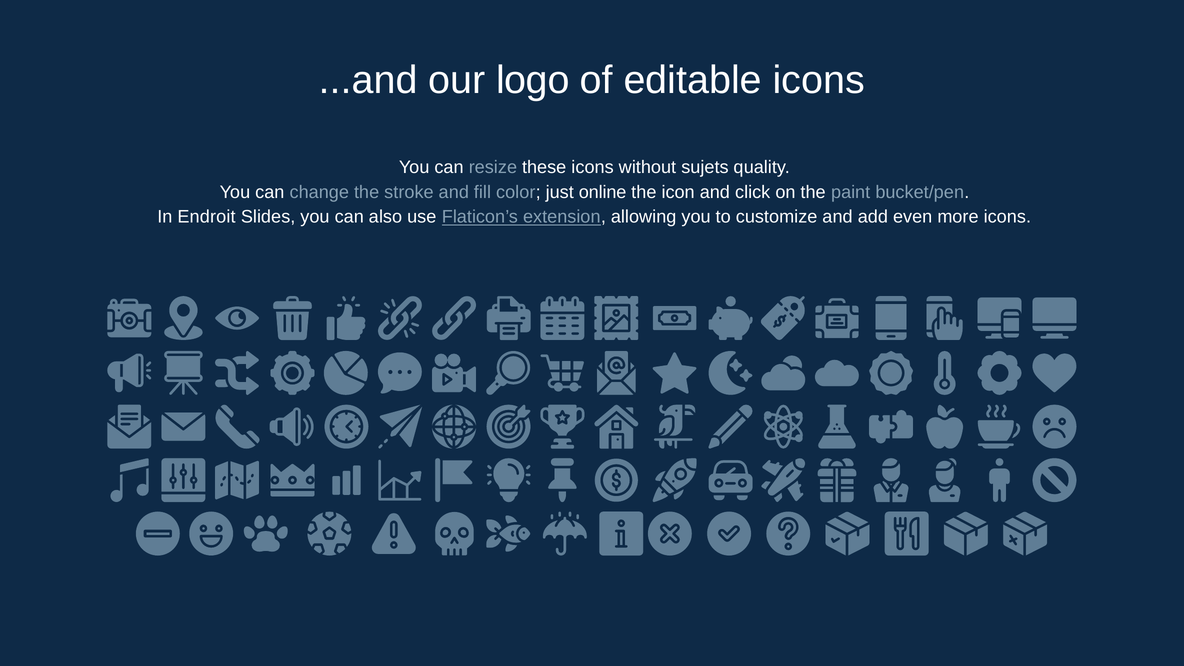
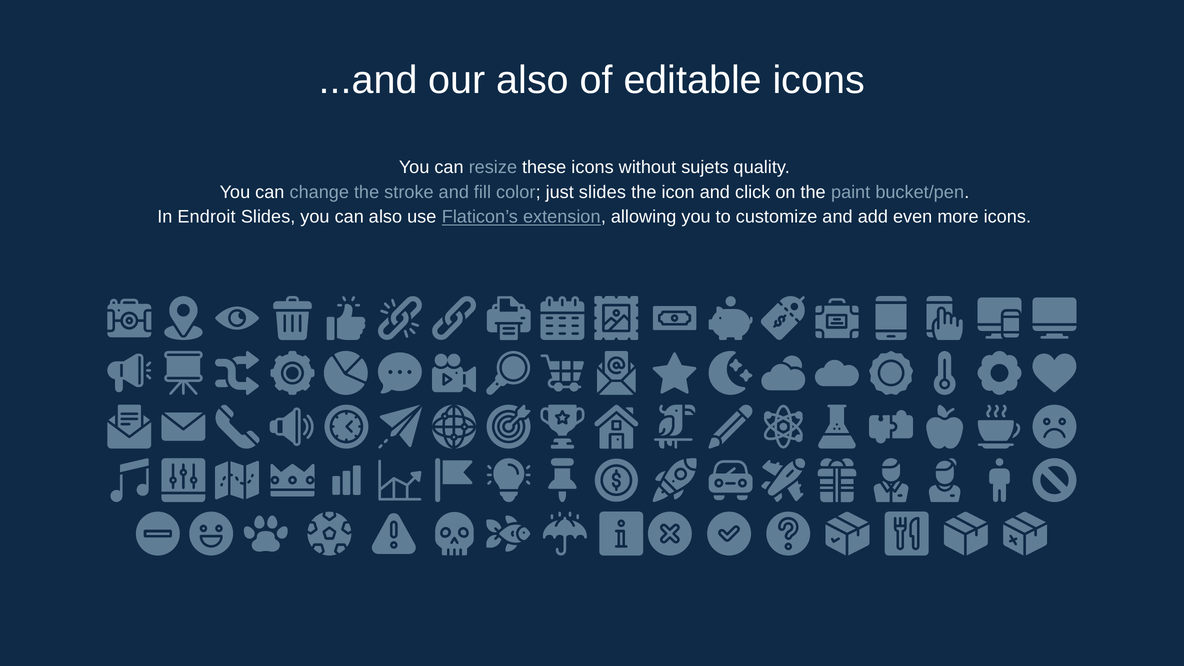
our logo: logo -> also (533, 80)
just online: online -> slides (602, 192)
